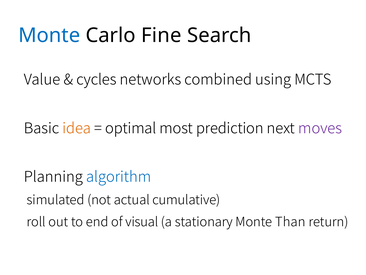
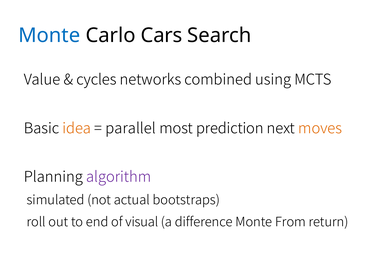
Fine: Fine -> Cars (162, 35)
optimal: optimal -> parallel (131, 128)
moves colour: purple -> orange (320, 128)
algorithm colour: blue -> purple (119, 177)
cumulative: cumulative -> bootstraps (186, 200)
stationary: stationary -> difference (204, 222)
Than: Than -> From (290, 222)
